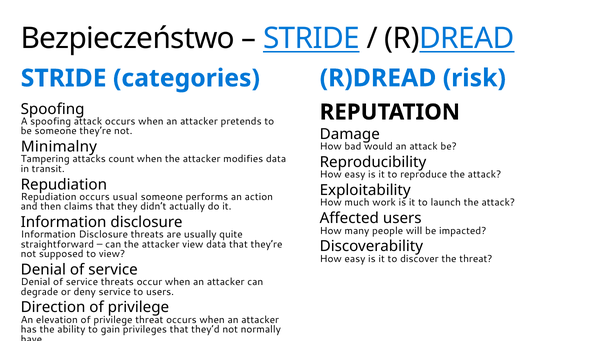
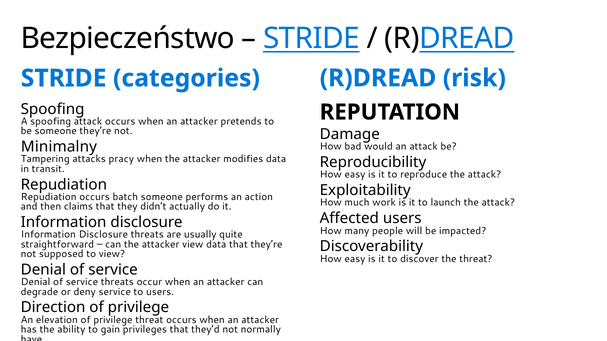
count: count -> pracy (121, 159)
usual: usual -> batch (125, 197)
